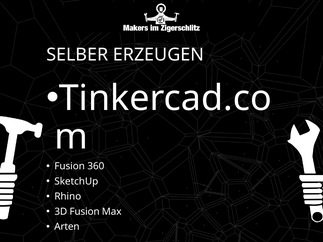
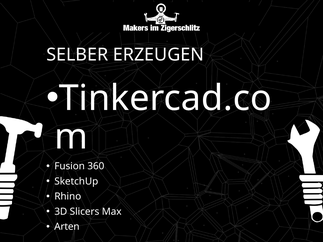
3D Fusion: Fusion -> Slicers (85, 212)
